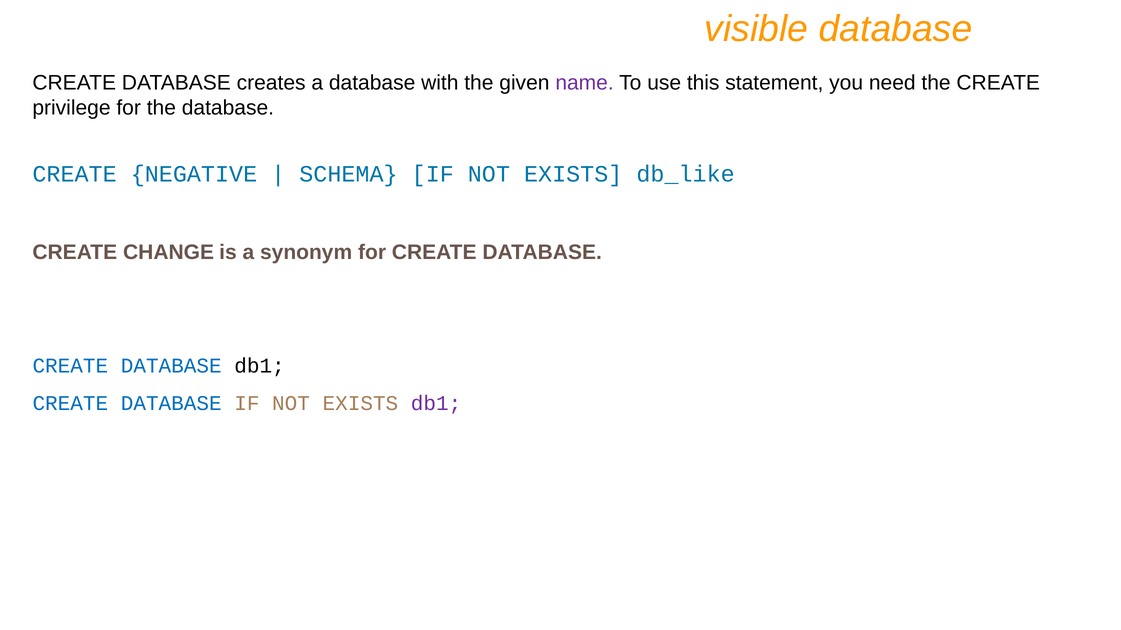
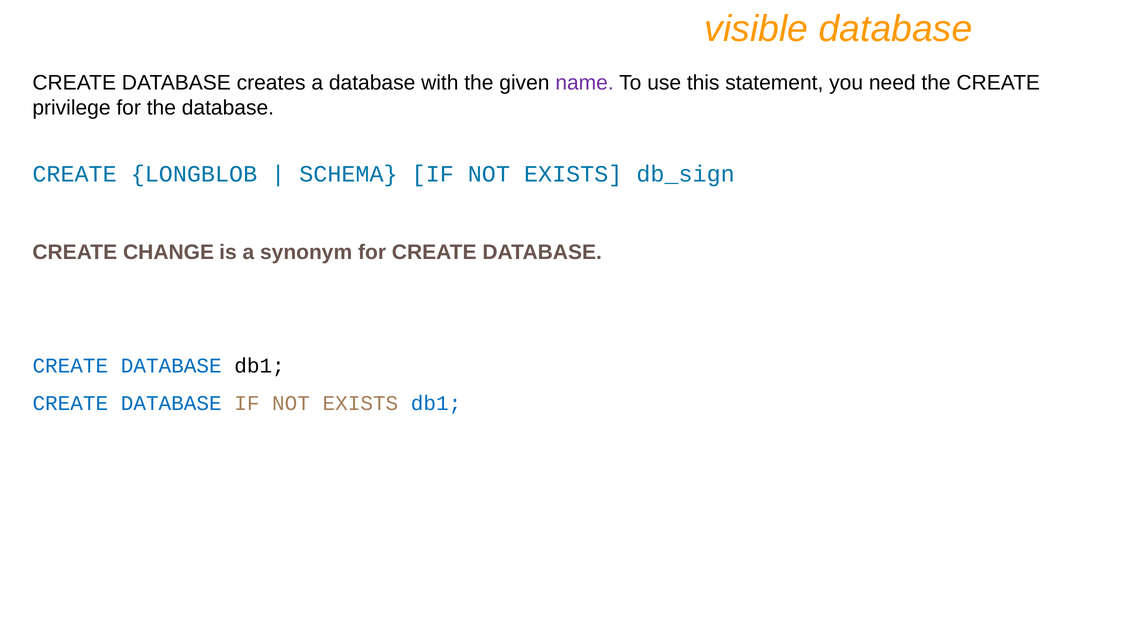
NEGATIVE: NEGATIVE -> LONGBLOB (194, 174)
db_like: db_like -> db_sign (686, 174)
db1 colour: purple -> blue (436, 404)
